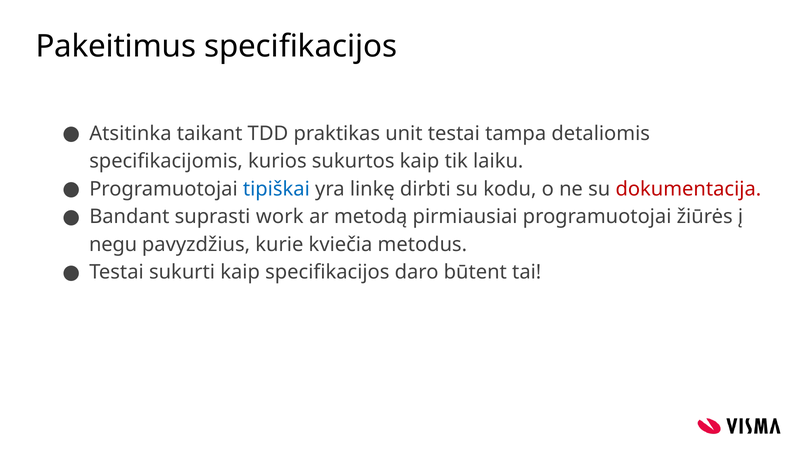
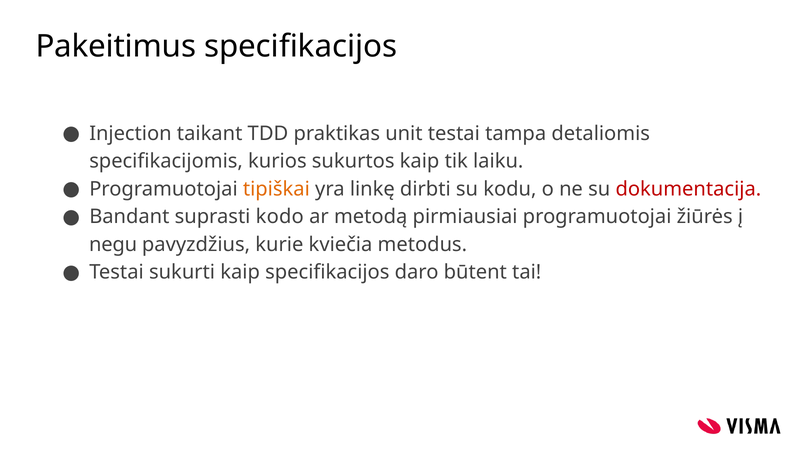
Atsitinka: Atsitinka -> Injection (130, 133)
tipiškai colour: blue -> orange (276, 189)
work: work -> kodo (280, 217)
